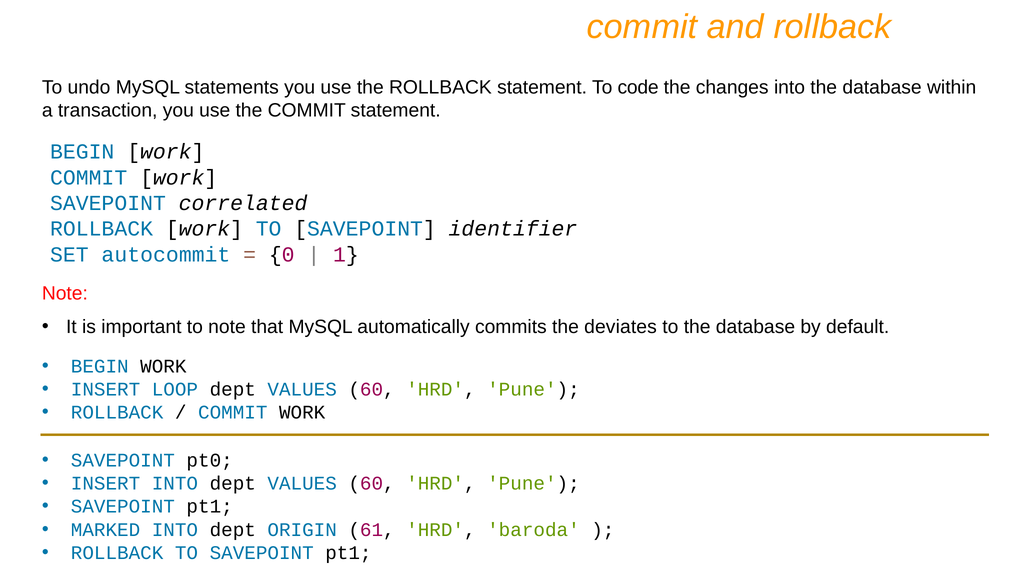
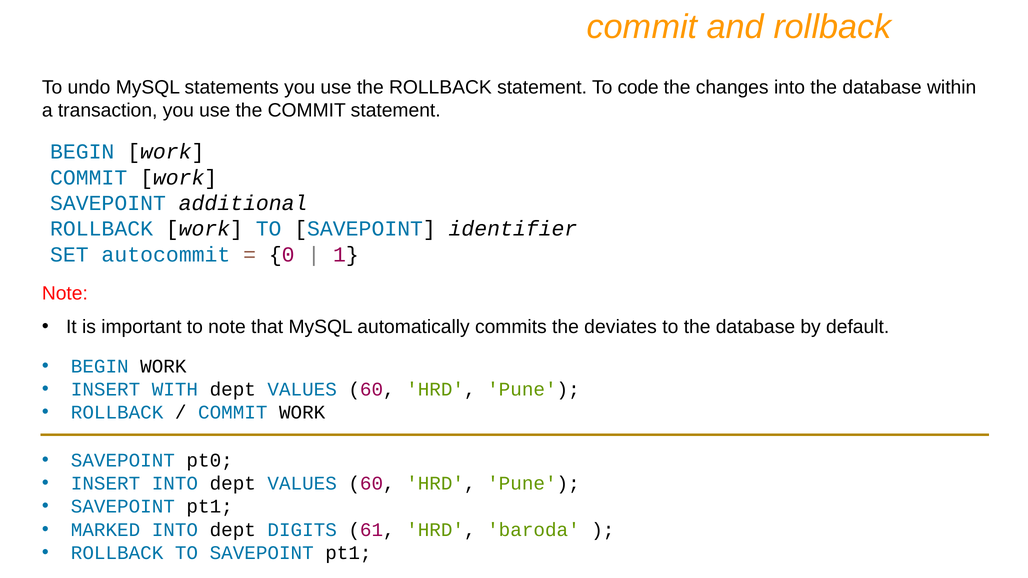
correlated: correlated -> additional (243, 203)
LOOP: LOOP -> WITH (175, 390)
ORIGIN: ORIGIN -> DIGITS (302, 530)
